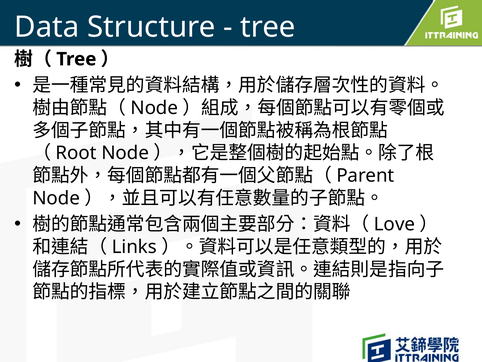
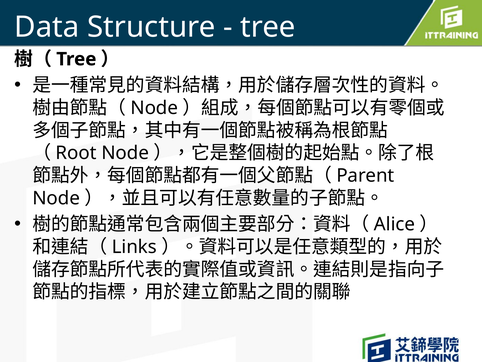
Love: Love -> Alice (394, 224)
